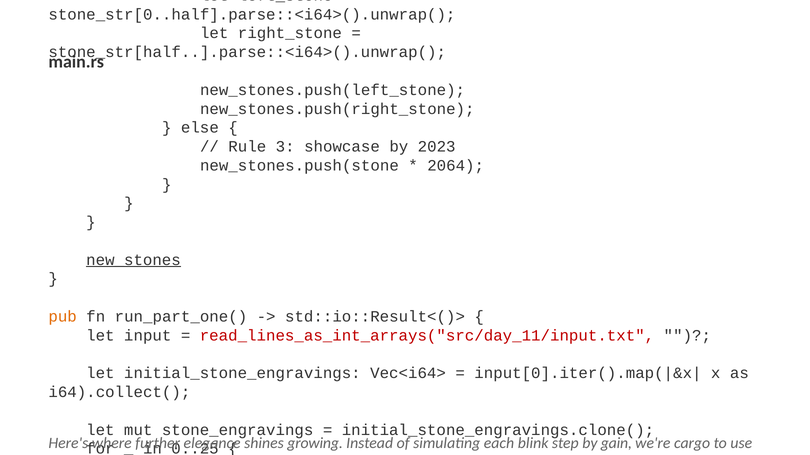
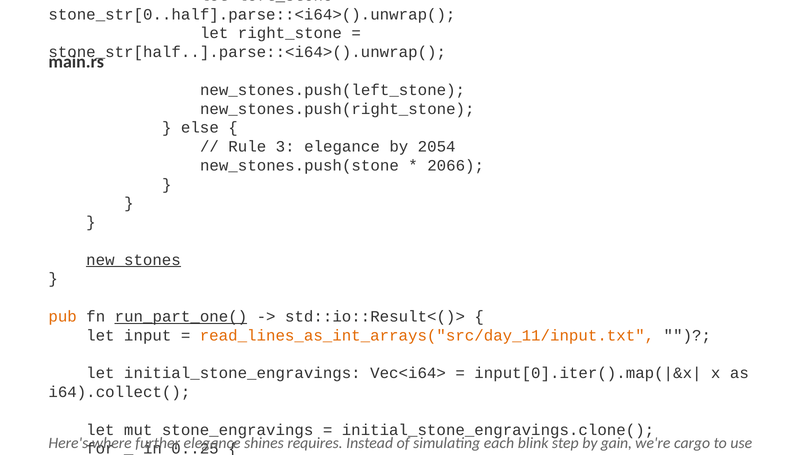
3 showcase: showcase -> elegance (342, 147)
2023: 2023 -> 2054 (437, 147)
2064: 2064 -> 2066 (456, 166)
run_part_one( underline: none -> present (181, 317)
read_lines_as_int_arrays("src/day_11/input.txt colour: red -> orange (427, 336)
growing: growing -> requires (315, 444)
